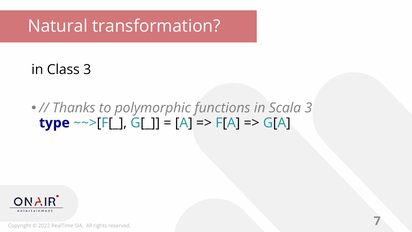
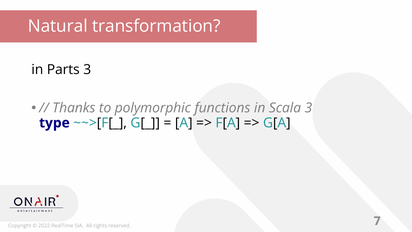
Class: Class -> Parts (63, 70)
